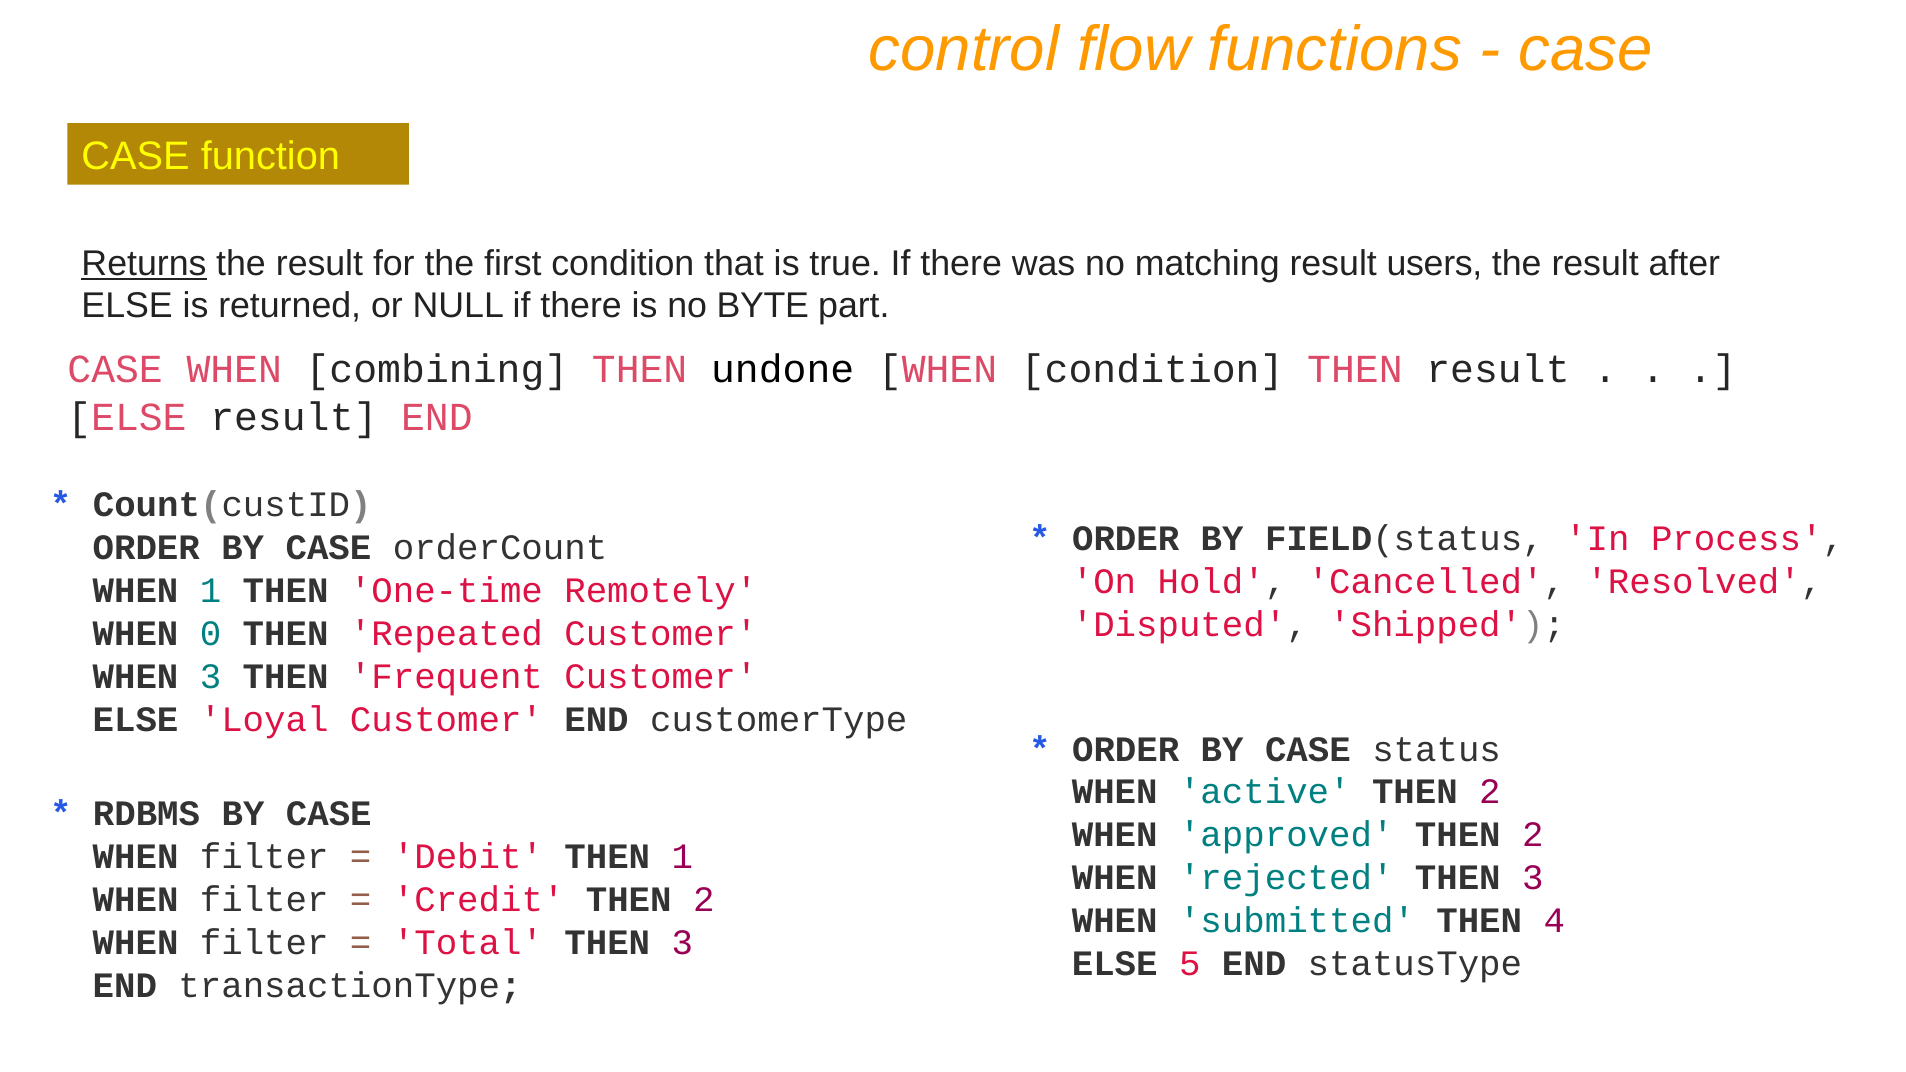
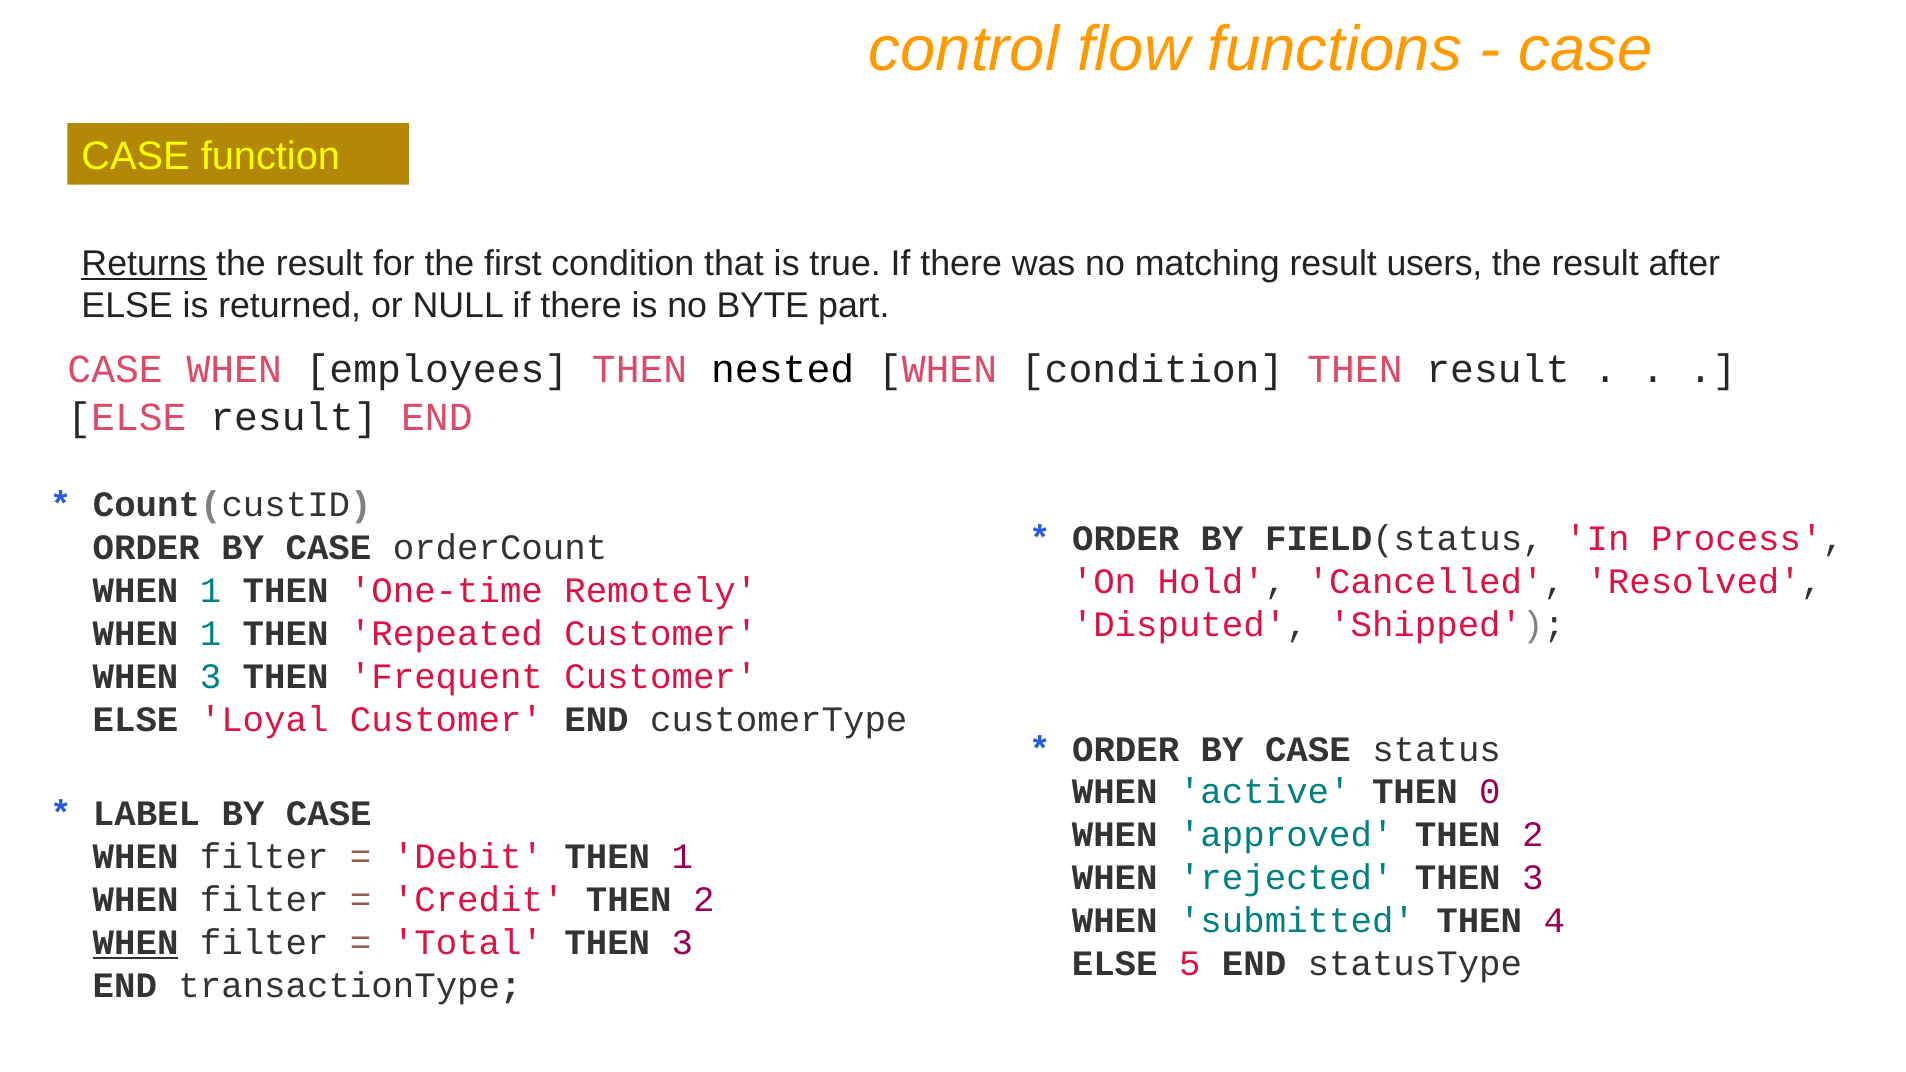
combining: combining -> employees (437, 369)
undone: undone -> nested (783, 369)
0: 0 -> 1 (211, 634)
active THEN 2: 2 -> 0 (1490, 792)
RDBMS: RDBMS -> LABEL (147, 814)
WHEN underline: none -> present (136, 943)
